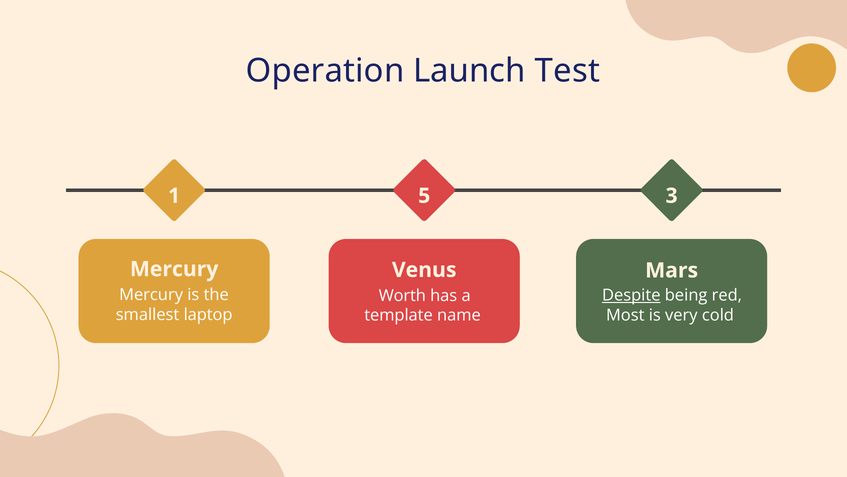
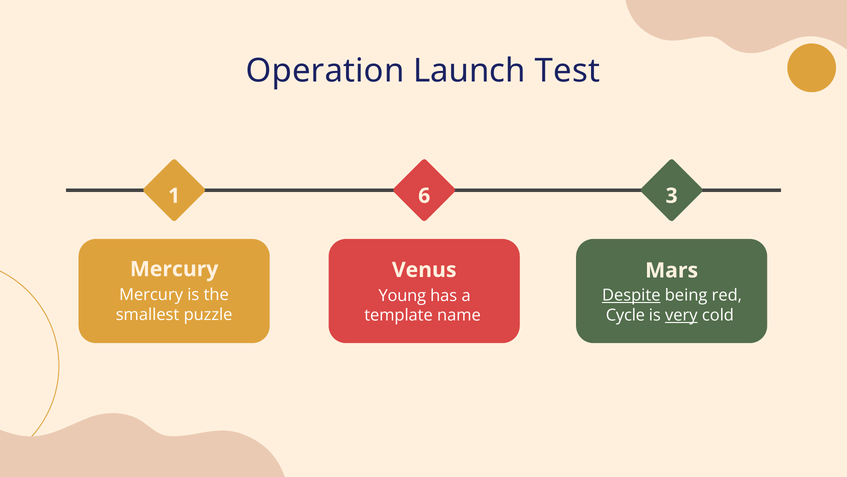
5: 5 -> 6 (424, 196)
Worth: Worth -> Young (402, 295)
laptop: laptop -> puzzle (208, 314)
Most: Most -> Cycle (625, 315)
very underline: none -> present (681, 315)
